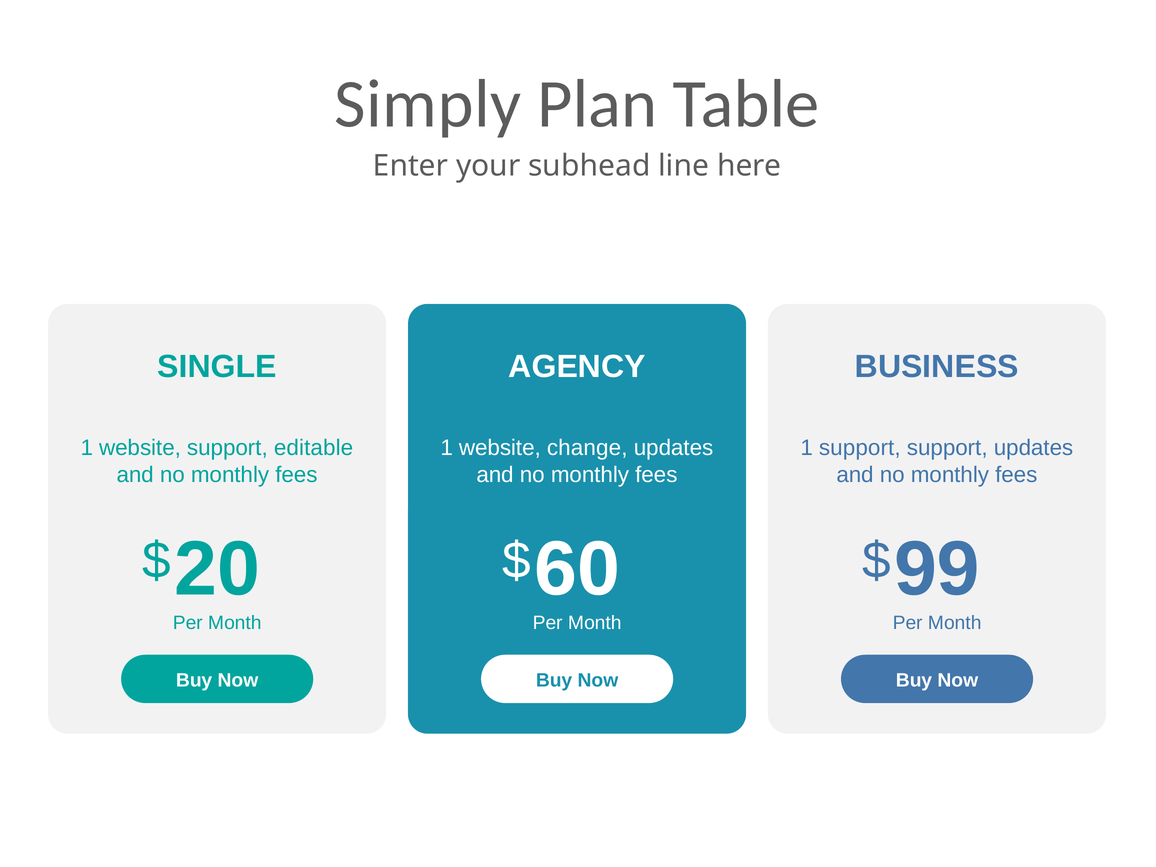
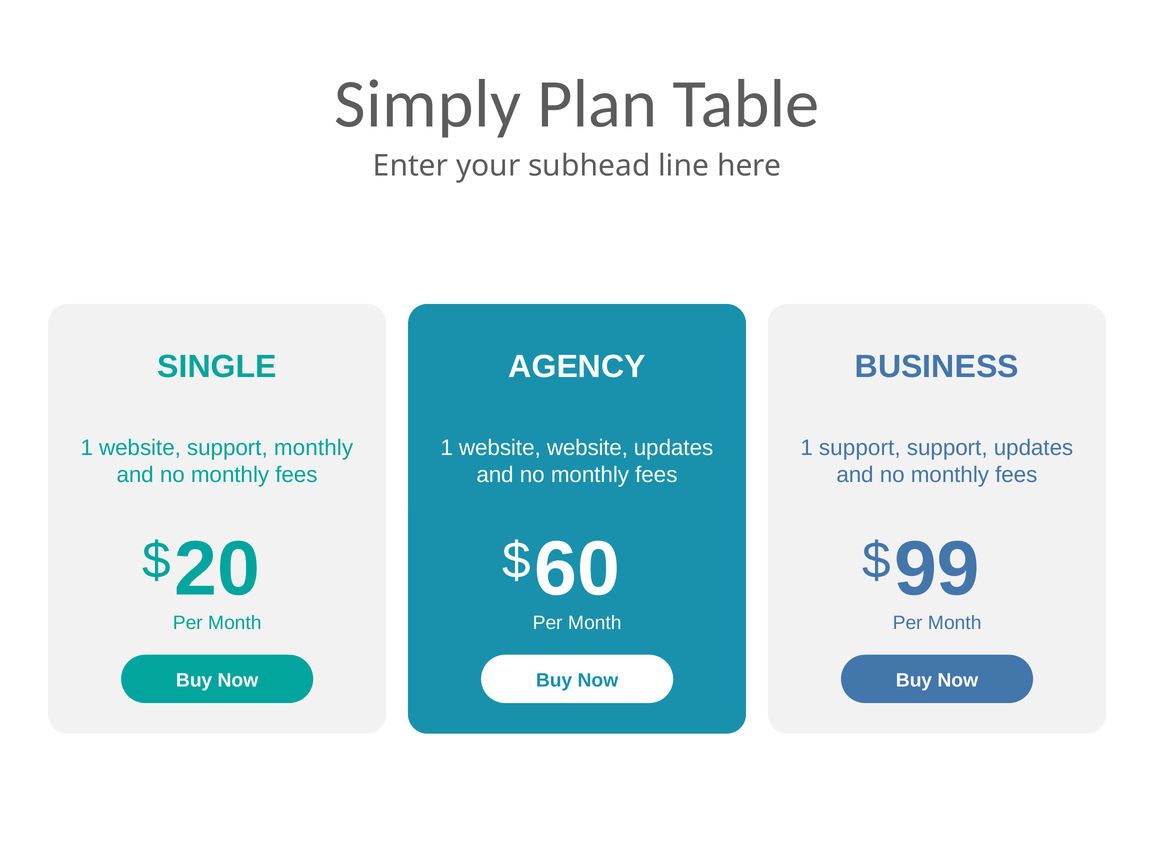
support editable: editable -> monthly (314, 448)
website change: change -> website (587, 448)
